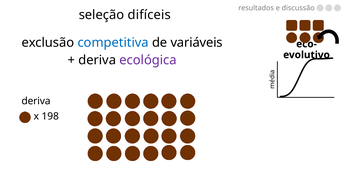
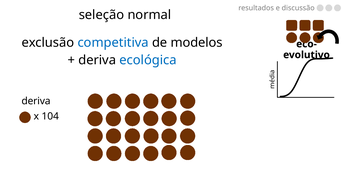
difíceis: difíceis -> normal (149, 15)
variáveis: variáveis -> modelos (197, 43)
ecológica colour: purple -> blue (148, 60)
198: 198 -> 104 (50, 116)
